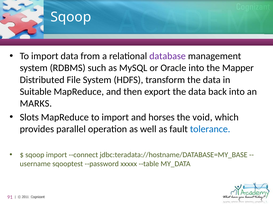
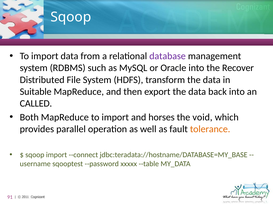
Mapper: Mapper -> Recover (238, 68)
MARKS: MARKS -> CALLED (36, 103)
Slots: Slots -> Both (29, 117)
tolerance colour: blue -> orange (210, 129)
